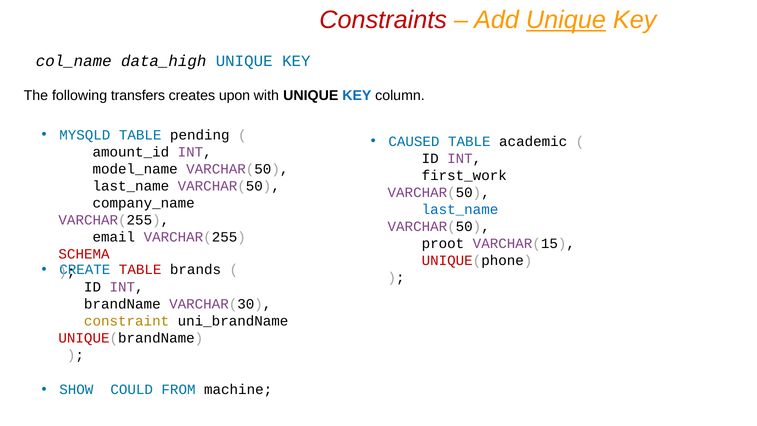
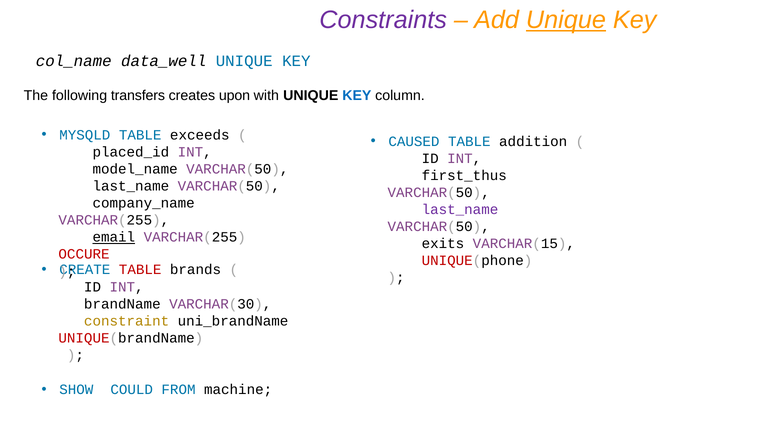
Constraints colour: red -> purple (383, 20)
data_high: data_high -> data_well (164, 61)
pending: pending -> exceeds (200, 135)
academic: academic -> addition (533, 141)
amount_id: amount_id -> placed_id (131, 152)
first_work: first_work -> first_thus (464, 175)
last_name colour: blue -> purple (460, 210)
email underline: none -> present (114, 237)
proot: proot -> exits (443, 244)
SCHEMA: SCHEMA -> OCCURE (84, 254)
